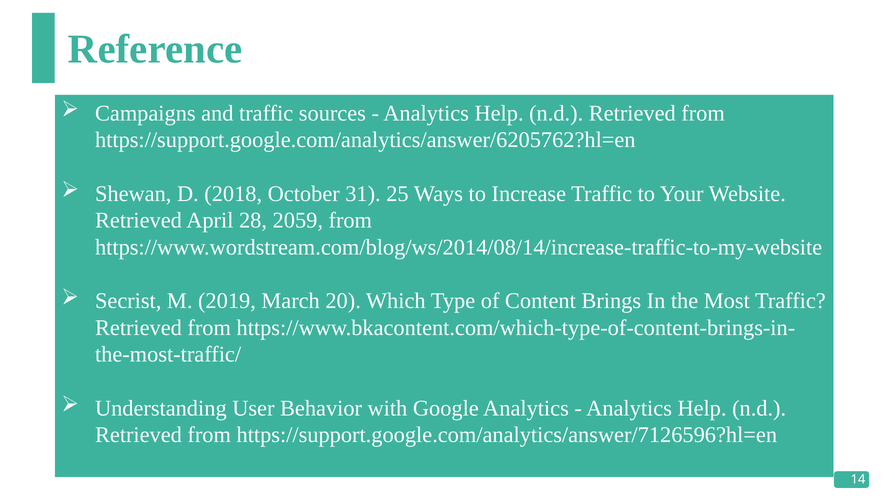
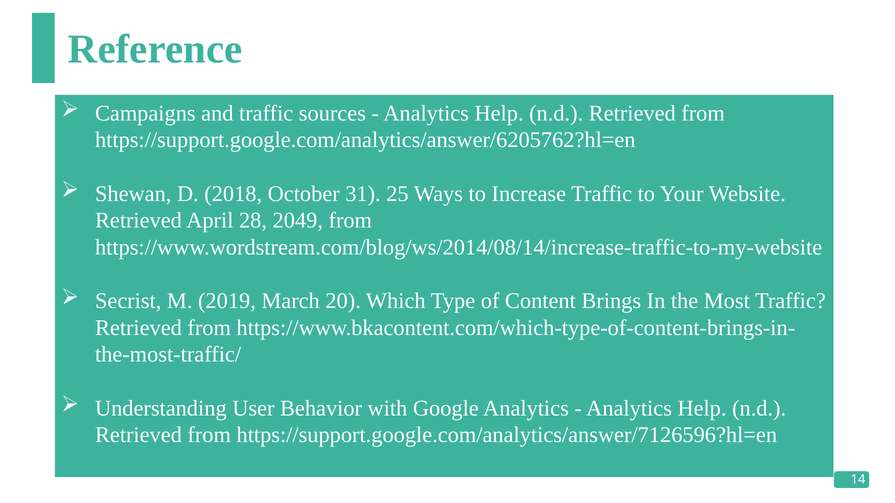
2059: 2059 -> 2049 (298, 221)
